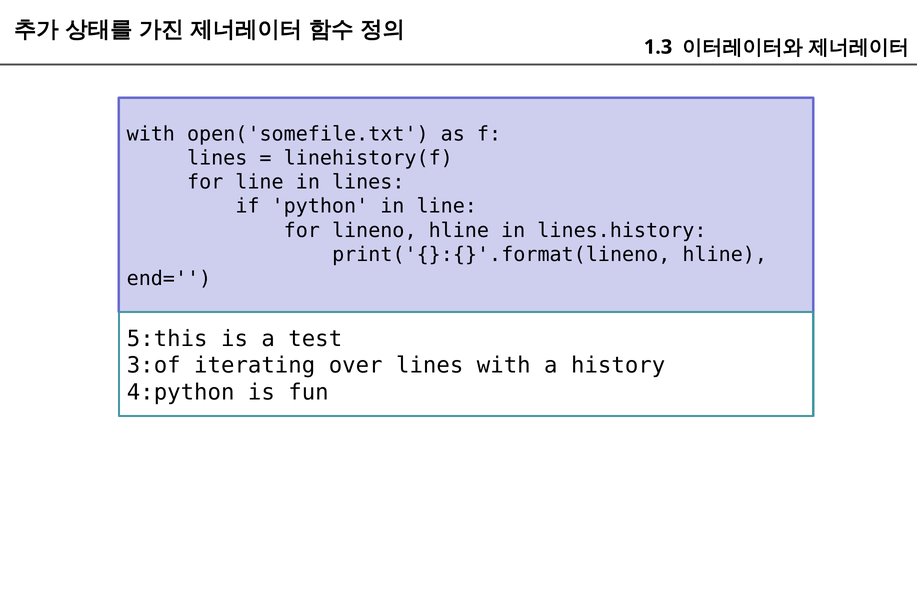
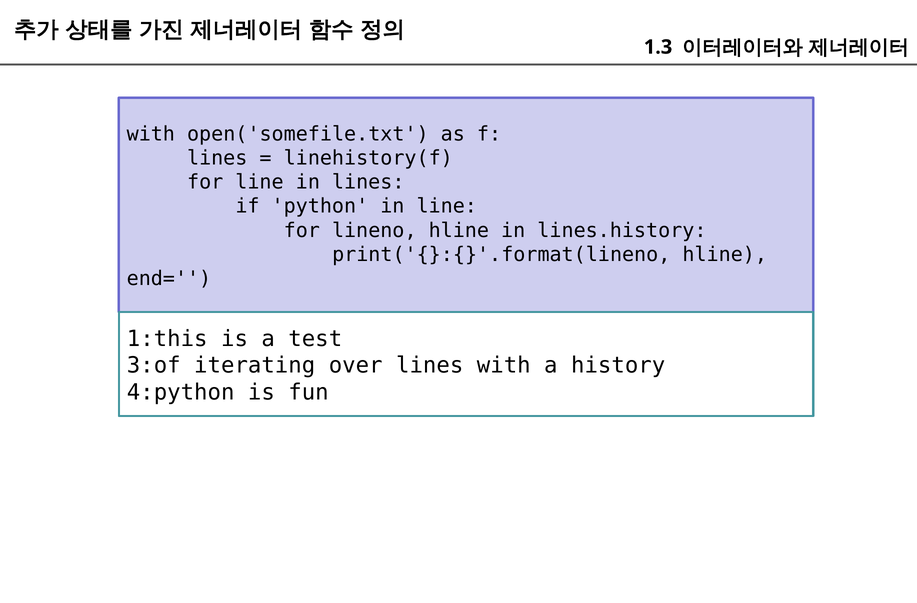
5:this: 5:this -> 1:this (167, 338)
